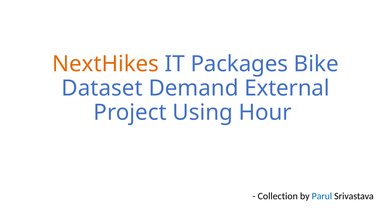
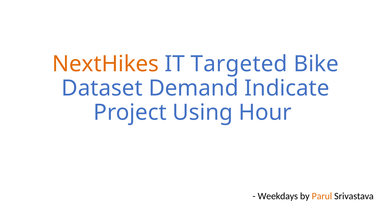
Packages: Packages -> Targeted (239, 64)
External: External -> Indicate (287, 88)
Collection: Collection -> Weekdays (278, 196)
Parul colour: blue -> orange (322, 196)
